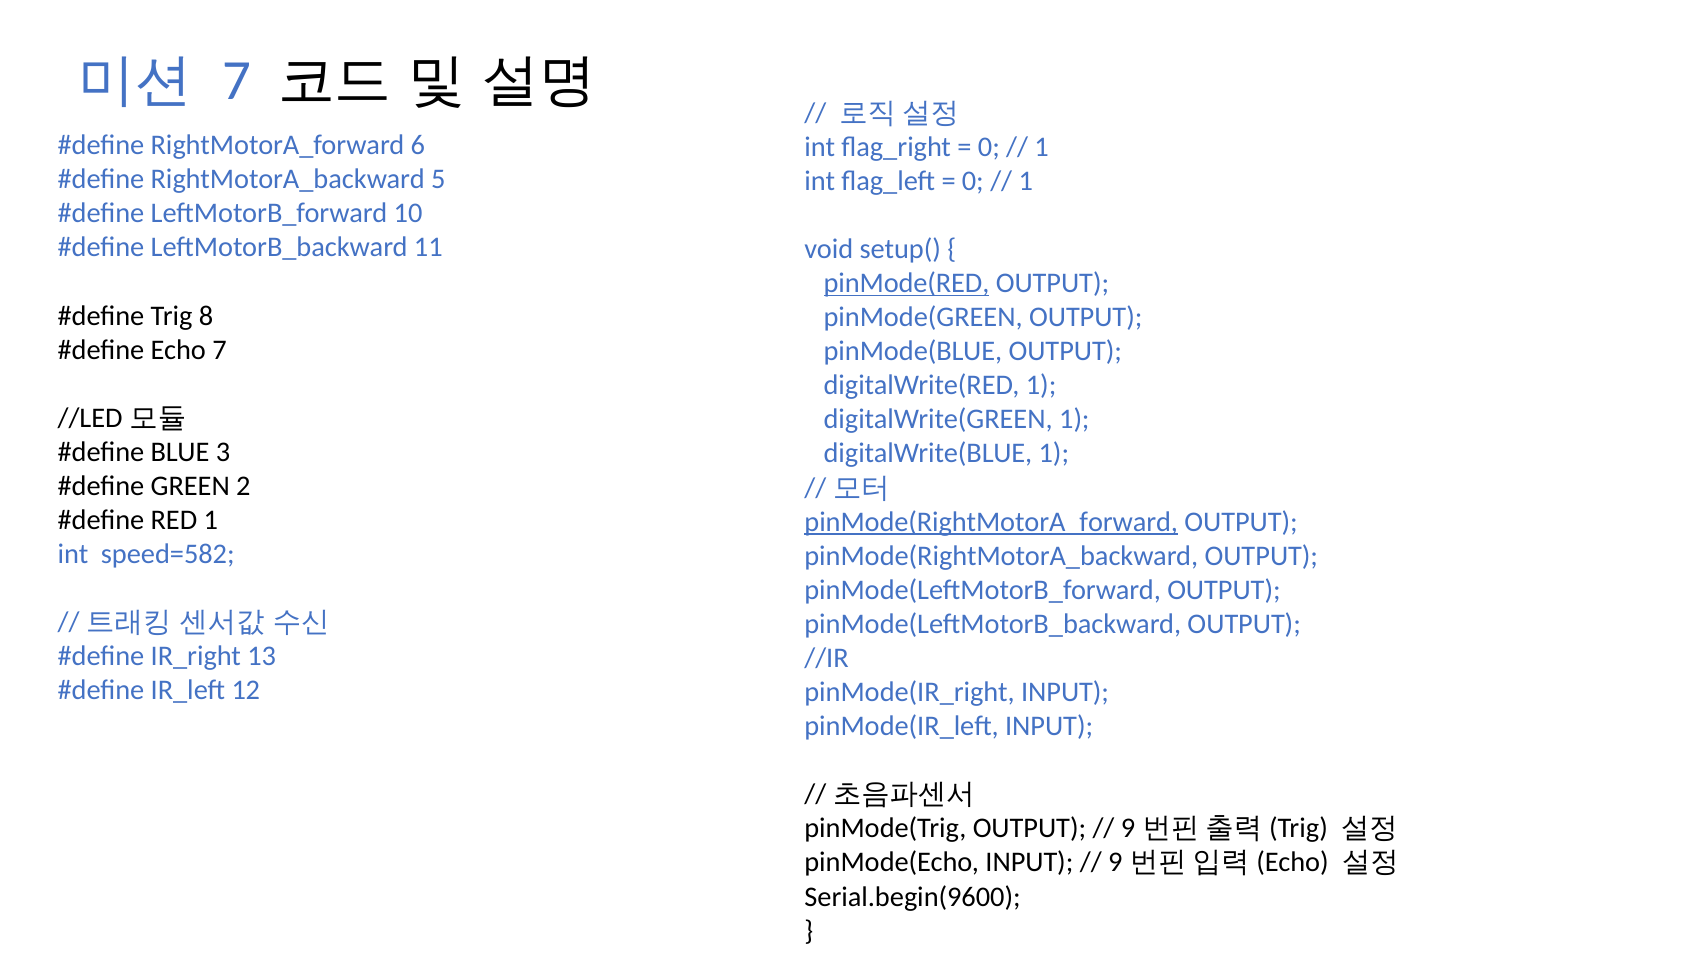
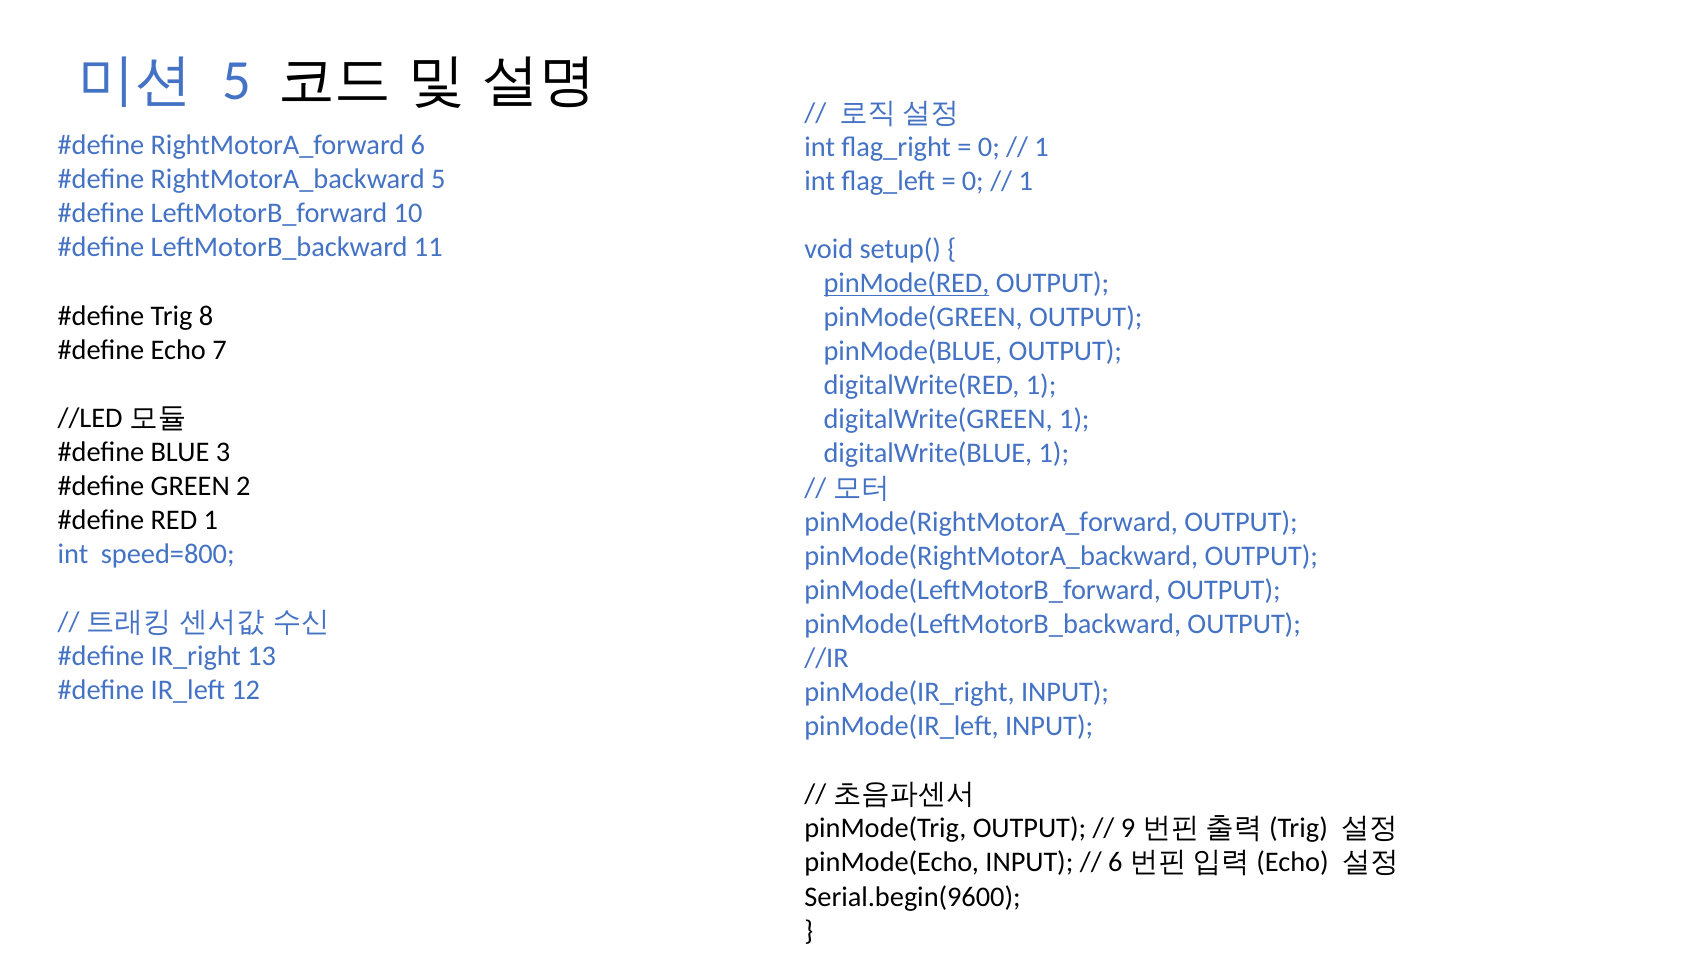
7: 7 -> 5 (237, 81)
pinMode(RightMotorA_forward underline: present -> none (991, 522)
speed=582: speed=582 -> speed=800 (168, 554)
9: 9 -> 6 (1115, 863)
